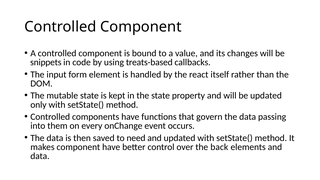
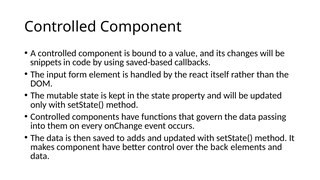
treats-based: treats-based -> saved-based (149, 62)
need: need -> adds (136, 138)
